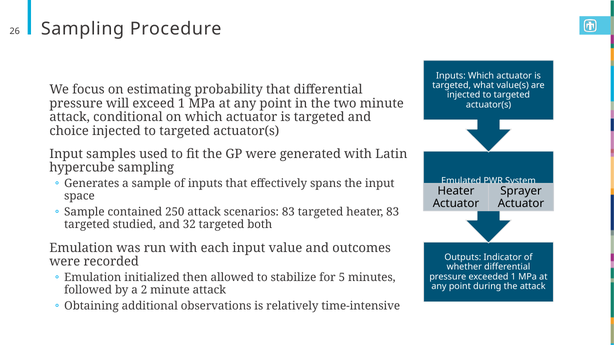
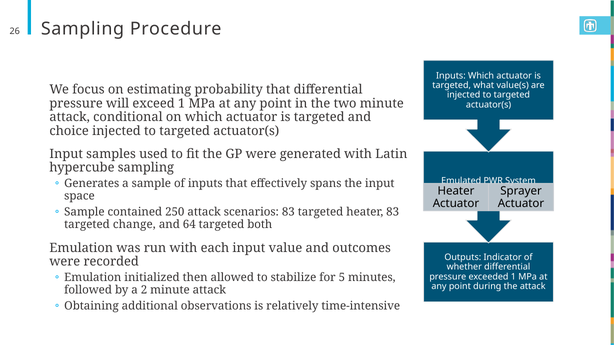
studied: studied -> change (134, 225)
32: 32 -> 64 (189, 225)
